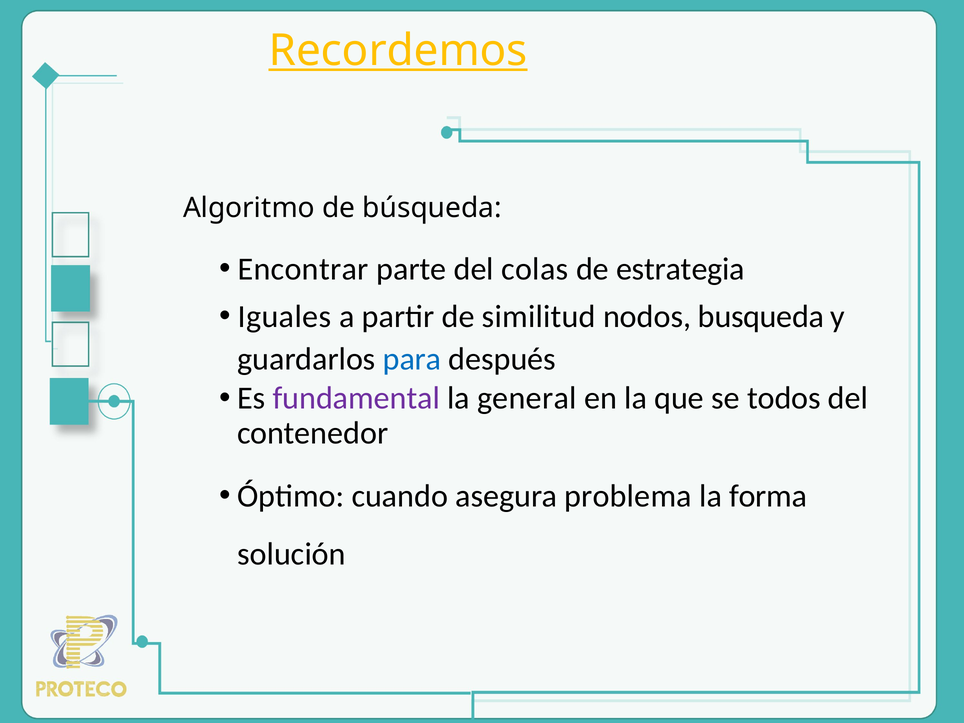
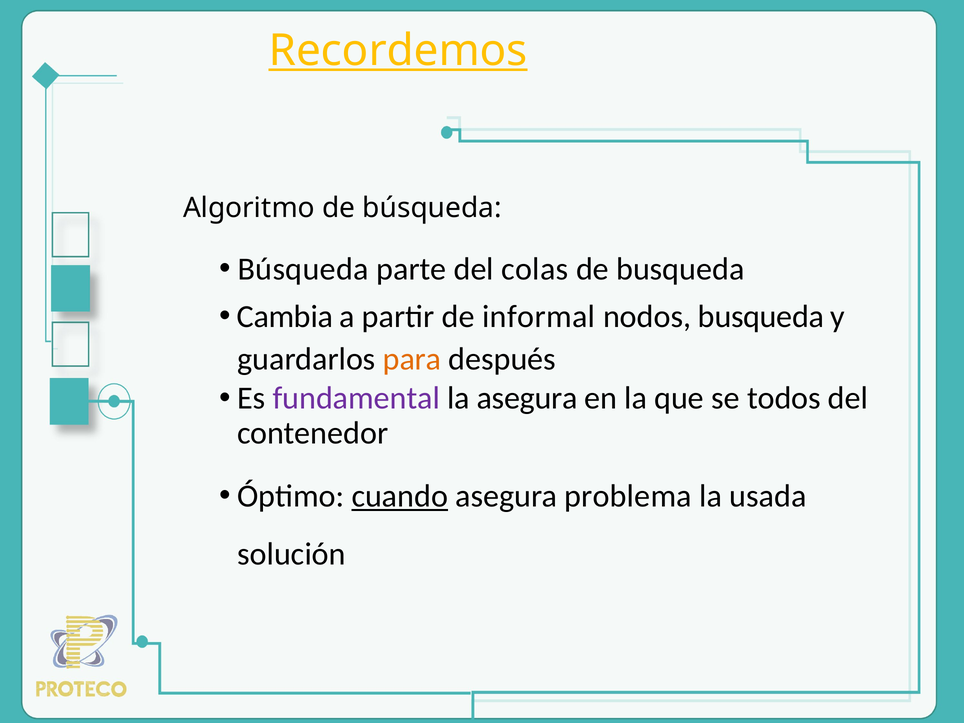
Encontrar: Encontrar -> Búsqueda (303, 269)
de estrategia: estrategia -> busqueda (680, 269)
Iguales: Iguales -> Cambia (285, 317)
similitud: similitud -> informal (539, 317)
para colour: blue -> orange (412, 359)
la general: general -> asegura (527, 398)
cuando underline: none -> present (400, 496)
forma: forma -> usada (768, 496)
